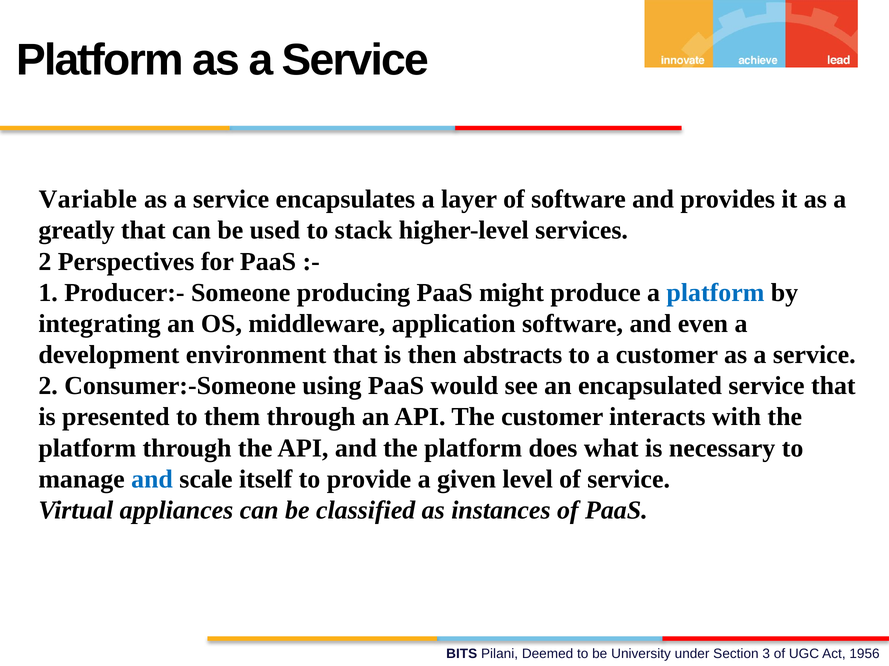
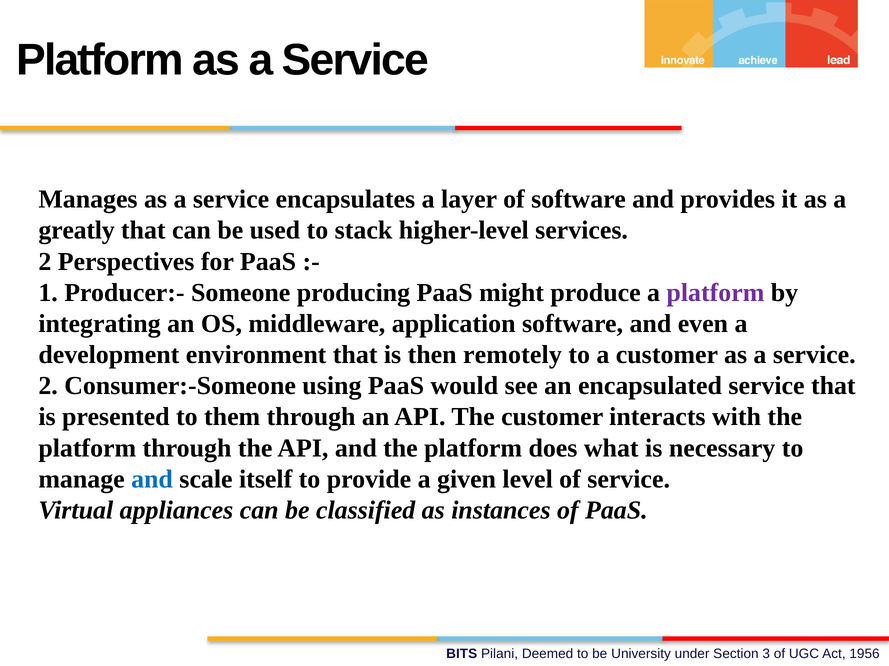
Variable: Variable -> Manages (88, 200)
platform colour: blue -> purple (715, 293)
abstracts: abstracts -> remotely (512, 355)
